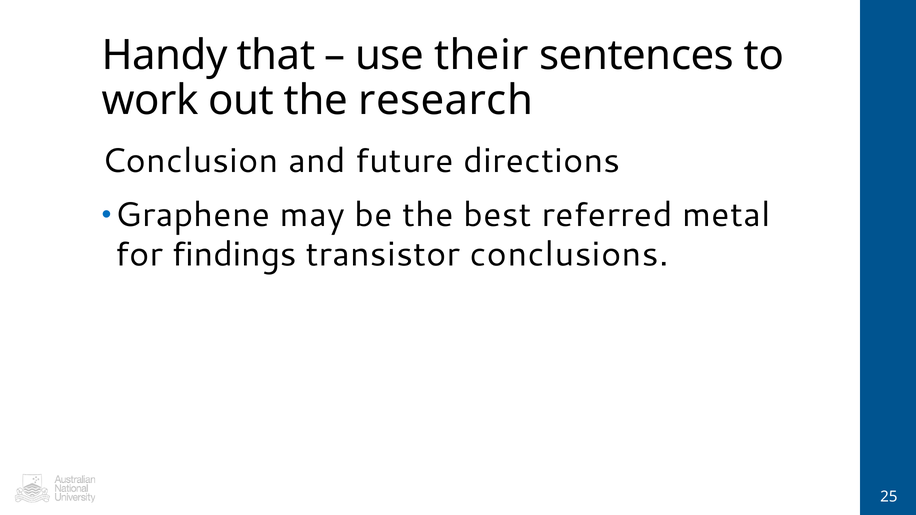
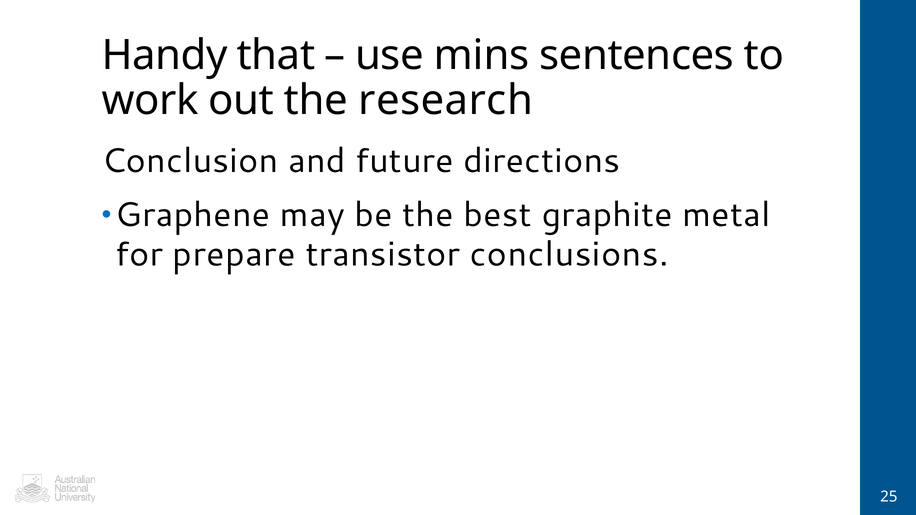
their: their -> mins (482, 55)
referred: referred -> graphite (607, 215)
findings: findings -> prepare (234, 254)
